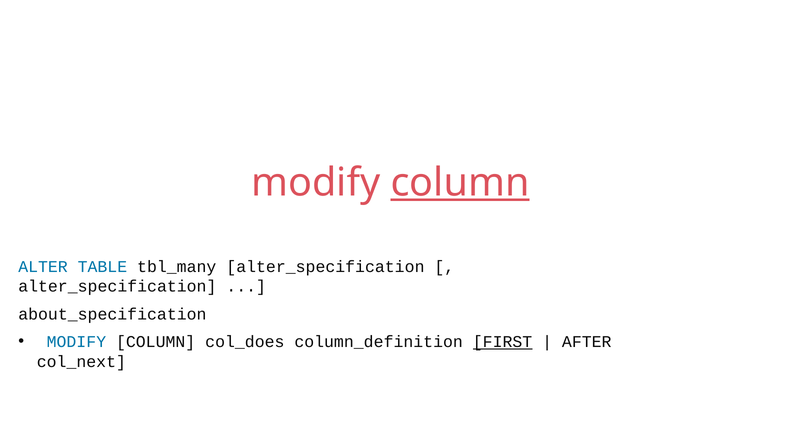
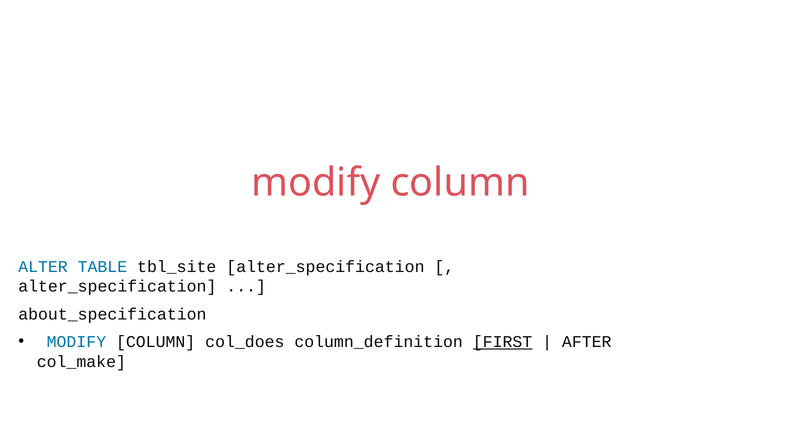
column underline: present -> none (460, 183)
tbl_many: tbl_many -> tbl_site (177, 267)
col_next: col_next -> col_make (81, 362)
